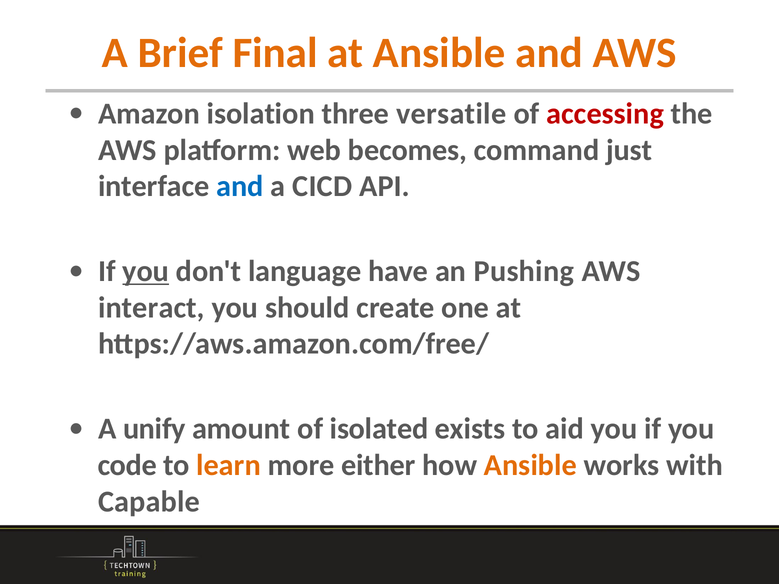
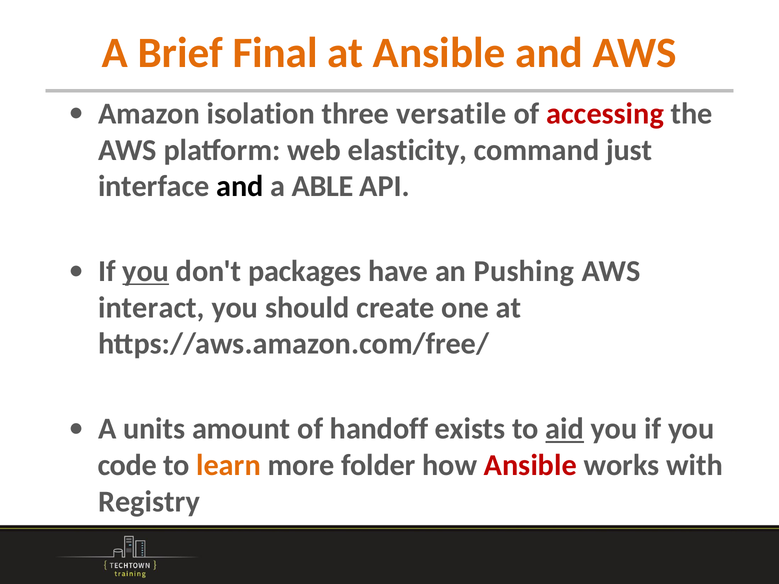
becomes: becomes -> elasticity (408, 150)
and colour: blue -> black (240, 186)
CICD: CICD -> ABLE (323, 186)
language: language -> packages (305, 271)
unify: unify -> units (154, 429)
isolated: isolated -> handoff (379, 429)
aid underline: none -> present (565, 429)
either: either -> folder (378, 465)
Ansible colour: orange -> red (530, 465)
Capable: Capable -> Registry (149, 502)
